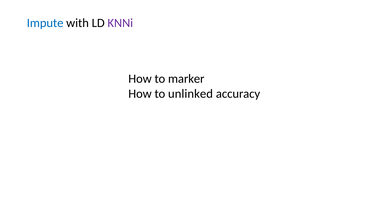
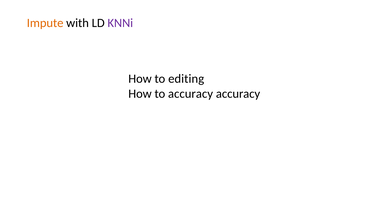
Impute colour: blue -> orange (45, 23)
marker: marker -> editing (186, 79)
to unlinked: unlinked -> accuracy (191, 94)
